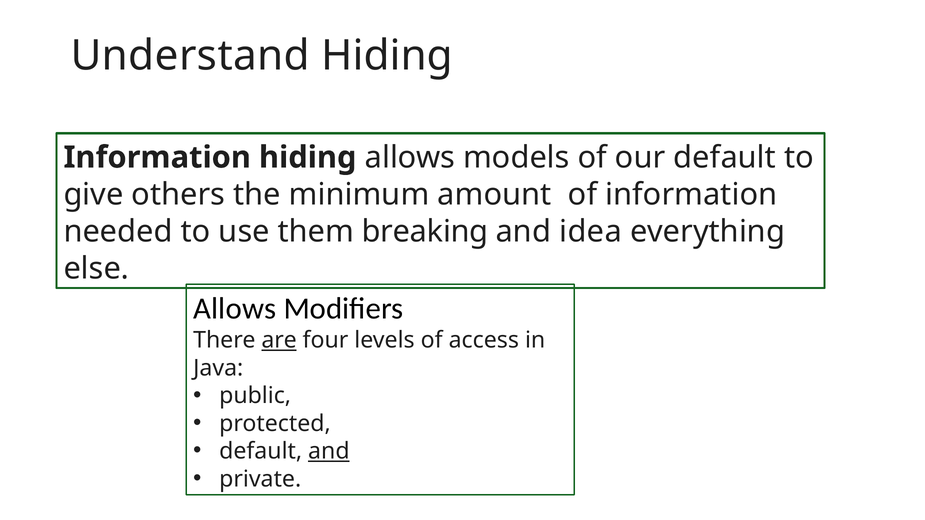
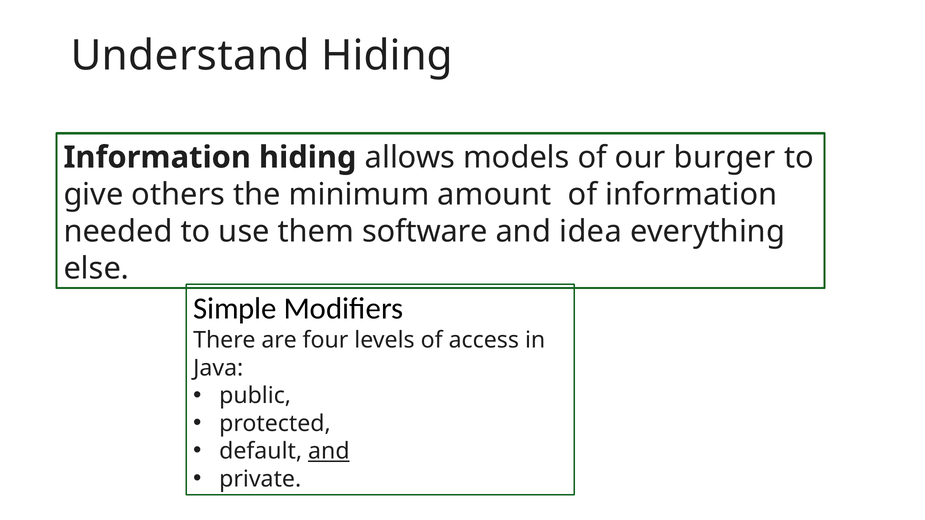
our default: default -> burger (725, 158)
breaking: breaking -> software (425, 232)
Allows: Allows -> Simple (235, 309)
are underline: present -> none (279, 340)
